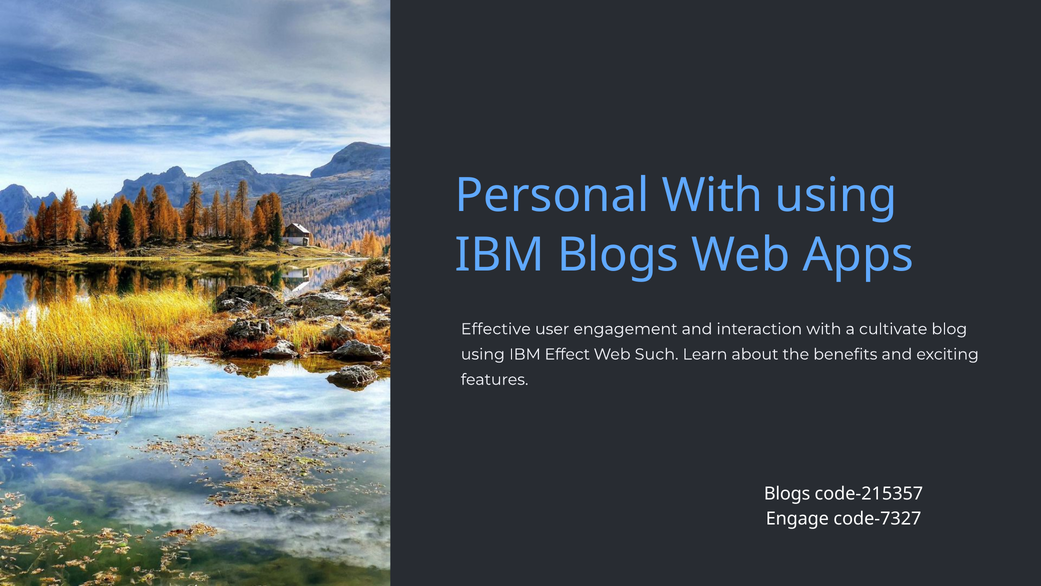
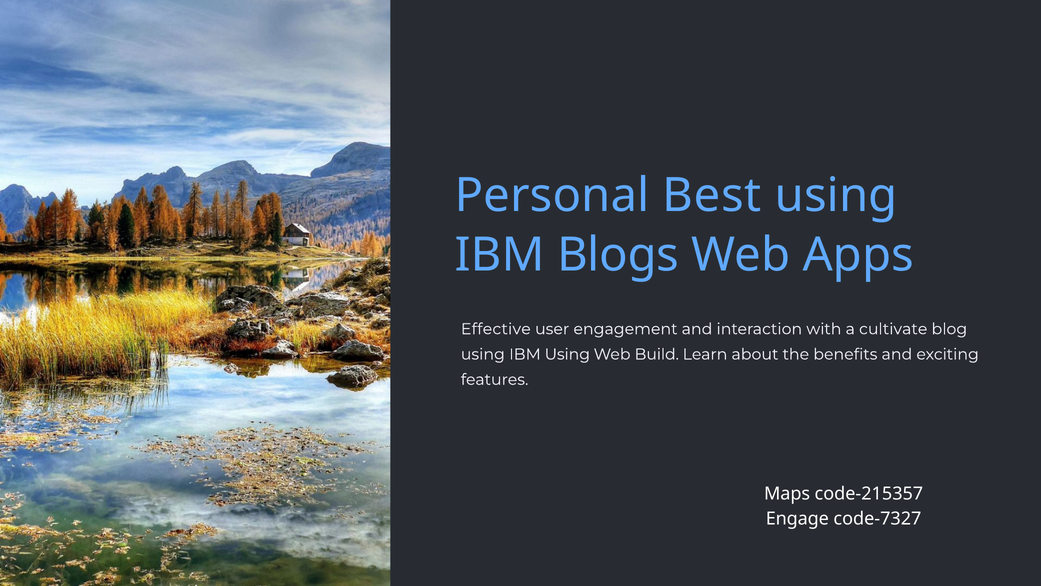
Personal With: With -> Best (712, 196)
IBM Effect: Effect -> Using (567, 354)
Such: Such -> Build (657, 354)
Blogs: Blogs -> Maps (787, 493)
